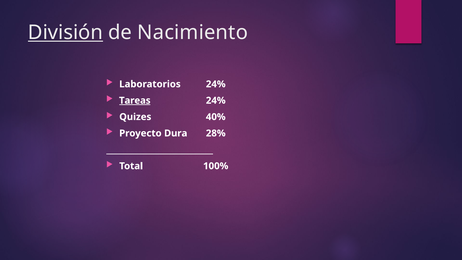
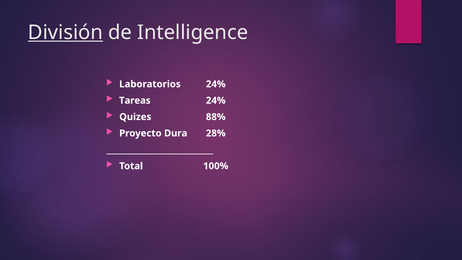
Nacimiento: Nacimiento -> Intelligence (193, 32)
Tareas underline: present -> none (135, 100)
40%: 40% -> 88% (216, 117)
